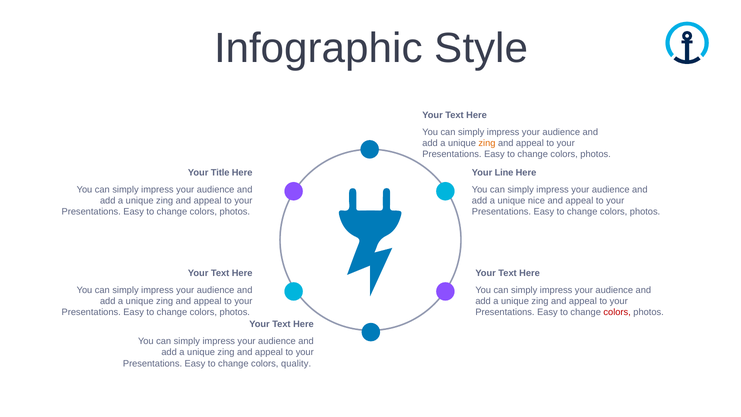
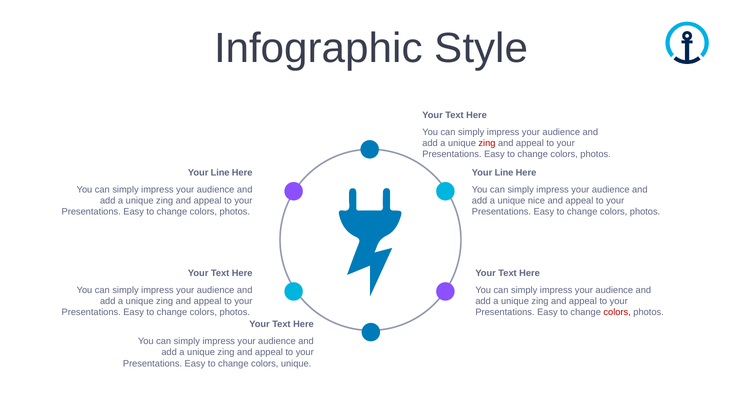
zing colour: orange -> red (487, 143)
Title: Title -> Line (220, 173)
colors quality: quality -> unique (296, 363)
